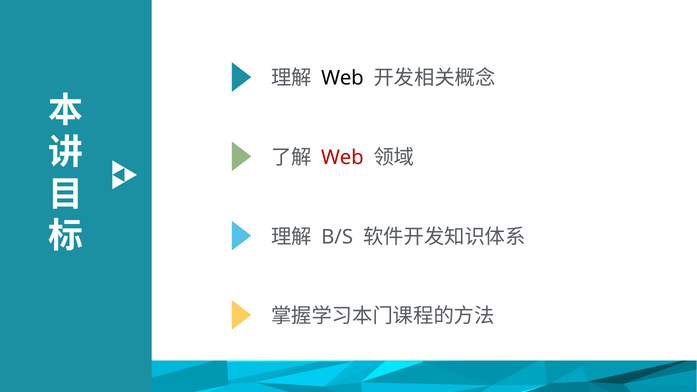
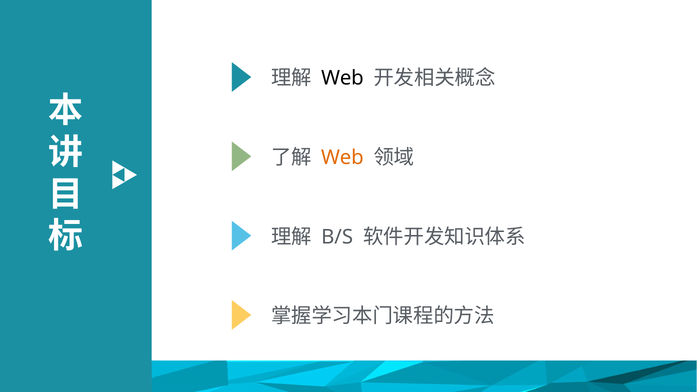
Web colour: red -> orange (342, 158)
